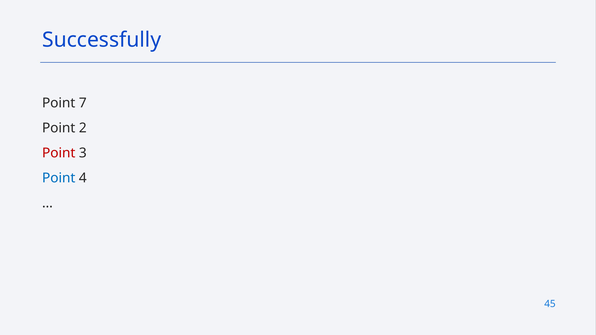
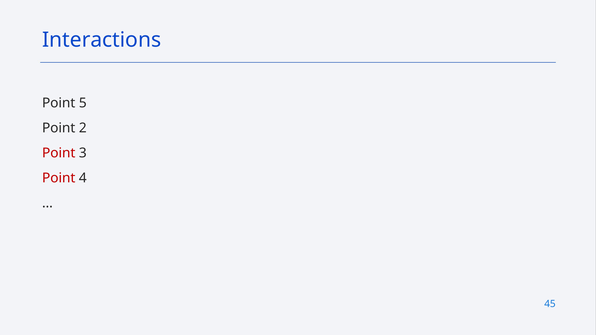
Successfully: Successfully -> Interactions (102, 40)
7: 7 -> 5 (83, 103)
Point colour: blue -> red (59, 178)
